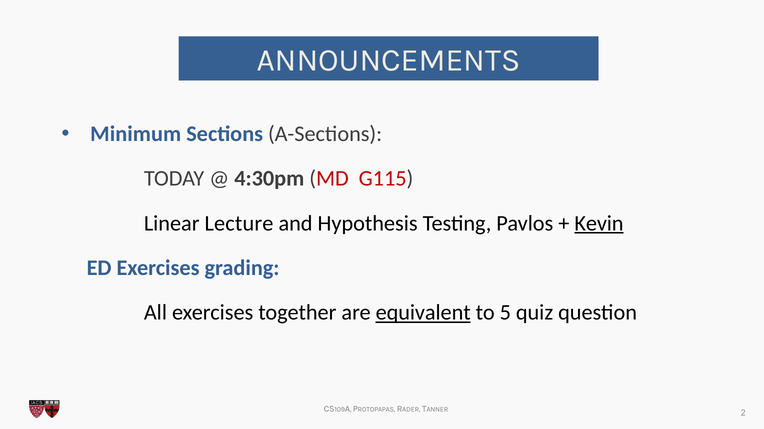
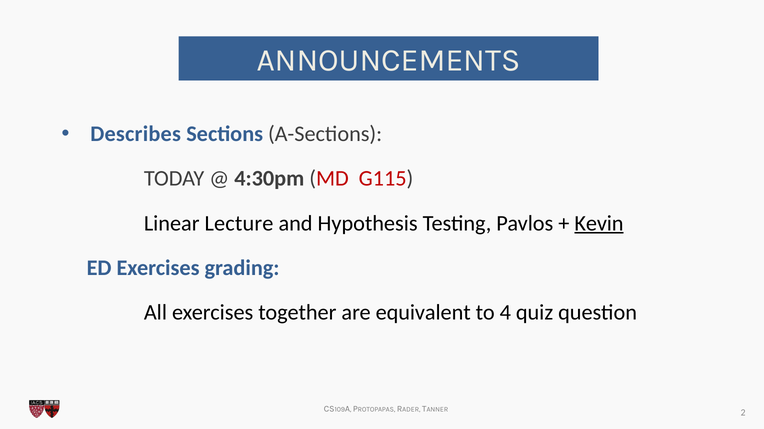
Minimum: Minimum -> Describes (136, 134)
equivalent underline: present -> none (423, 313)
5: 5 -> 4 (505, 313)
